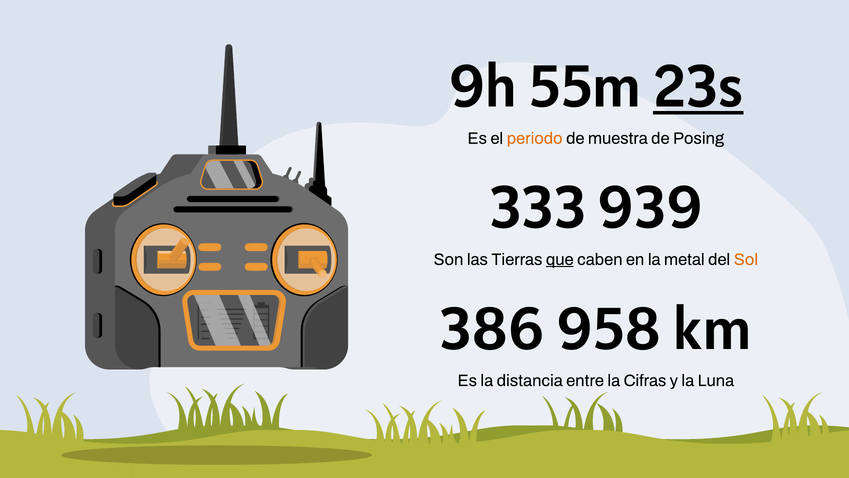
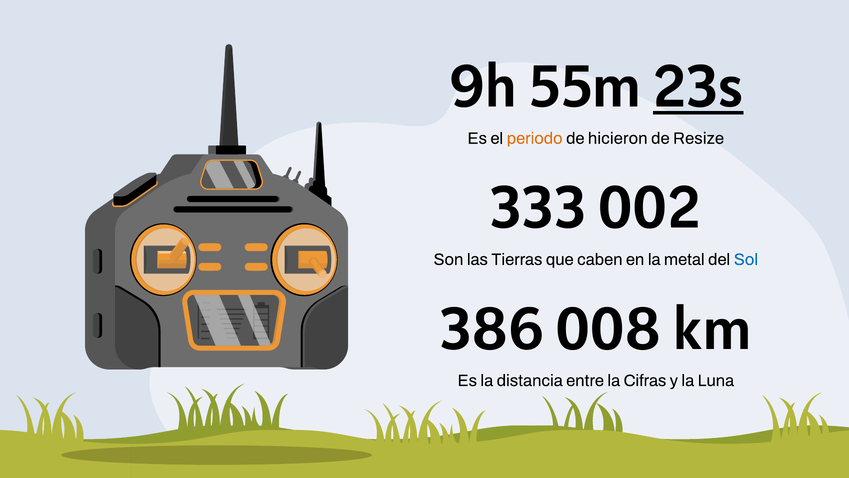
muestra: muestra -> hicieron (618, 138)
Posing: Posing -> Resize (699, 138)
939: 939 -> 002 (649, 208)
que underline: present -> none (560, 259)
Sol colour: orange -> blue (746, 259)
958: 958 -> 008 (609, 329)
